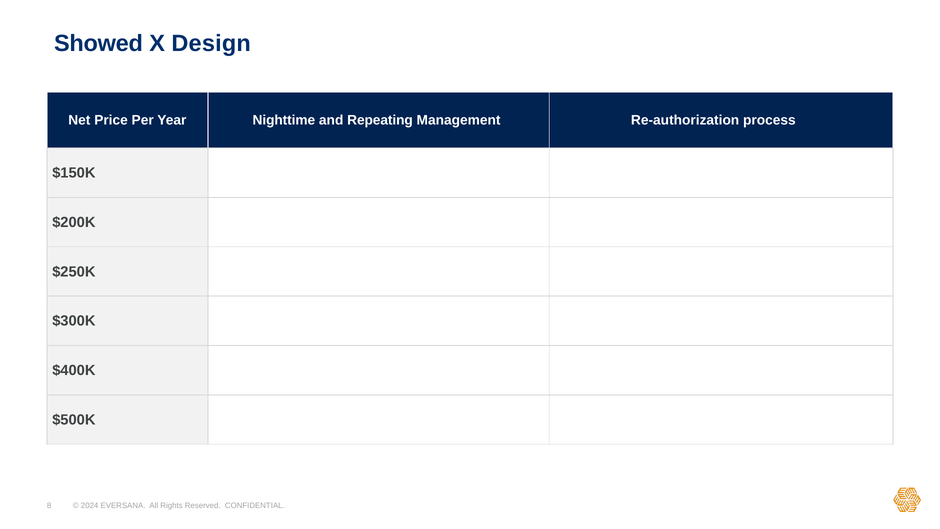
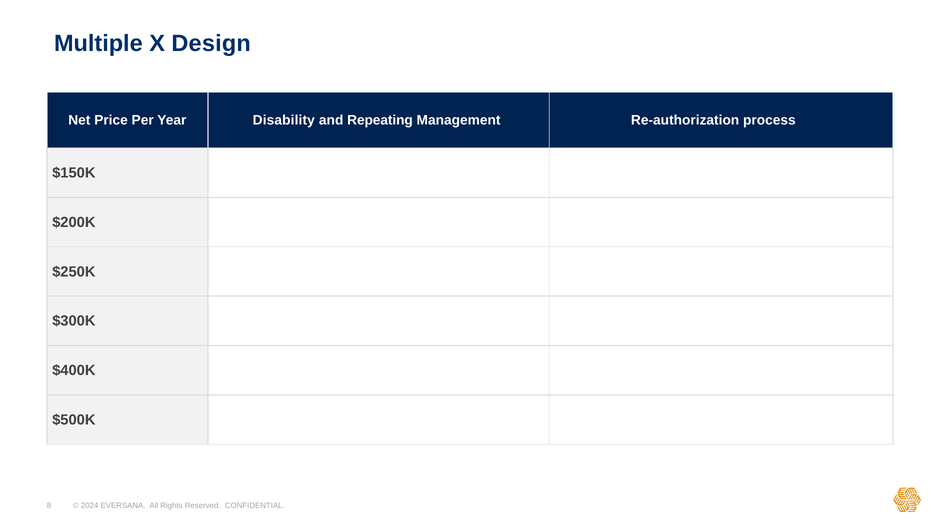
Showed: Showed -> Multiple (98, 43)
Nighttime: Nighttime -> Disability (284, 120)
